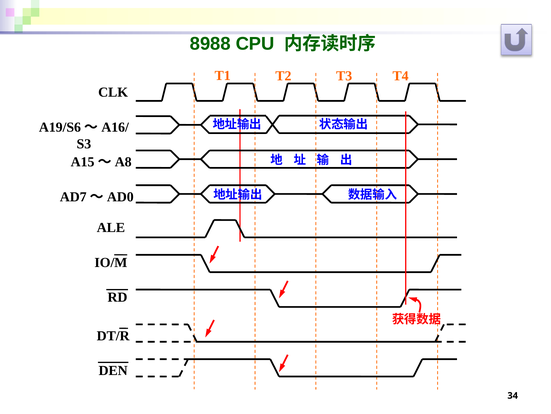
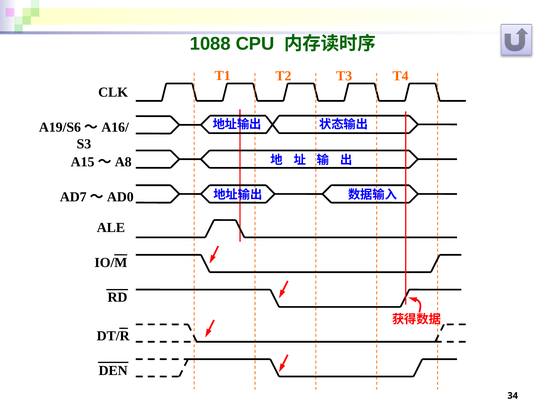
8988: 8988 -> 1088 (210, 44)
